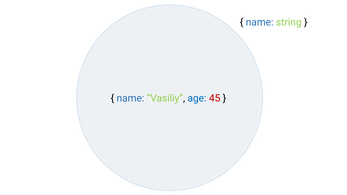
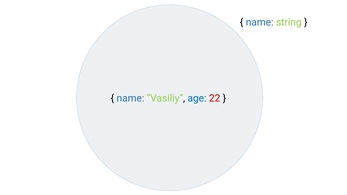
45: 45 -> 22 (215, 98)
